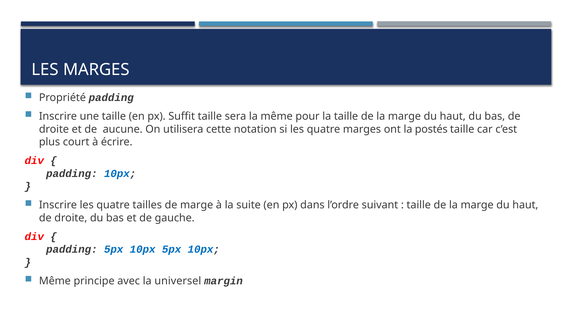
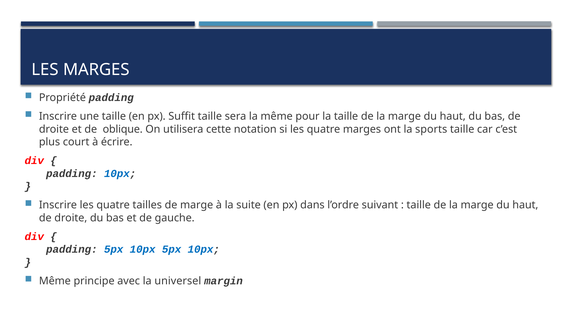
aucune: aucune -> oblique (123, 129)
postés: postés -> sports (431, 129)
